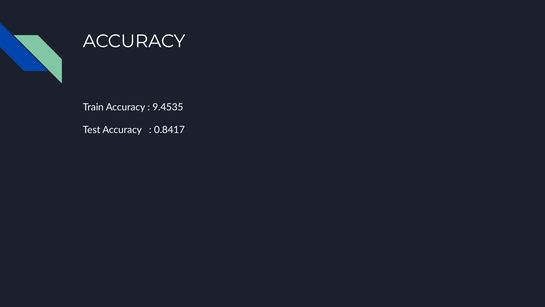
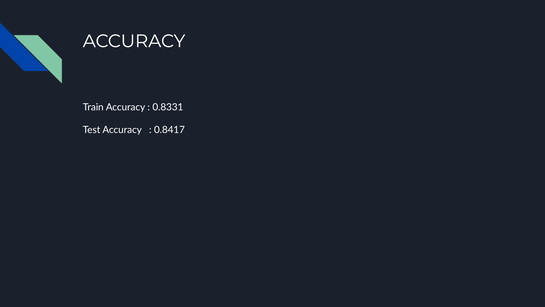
9.4535: 9.4535 -> 0.8331 (168, 107)
